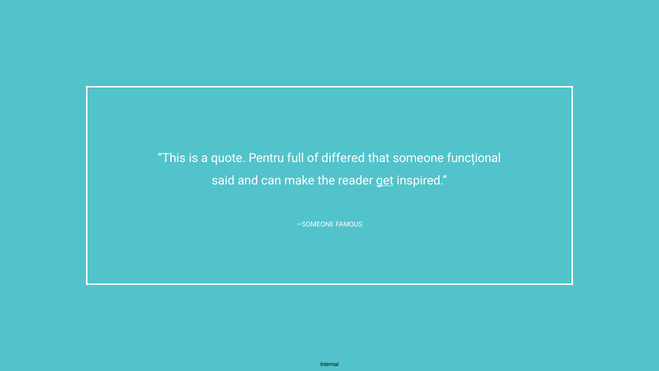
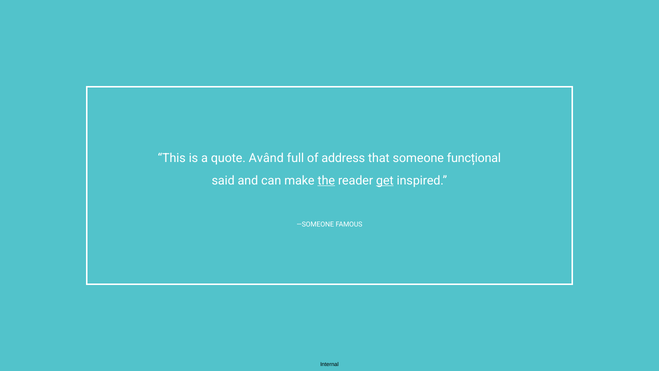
Pentru: Pentru -> Având (266, 158)
differed: differed -> address (343, 158)
the underline: none -> present (326, 180)
